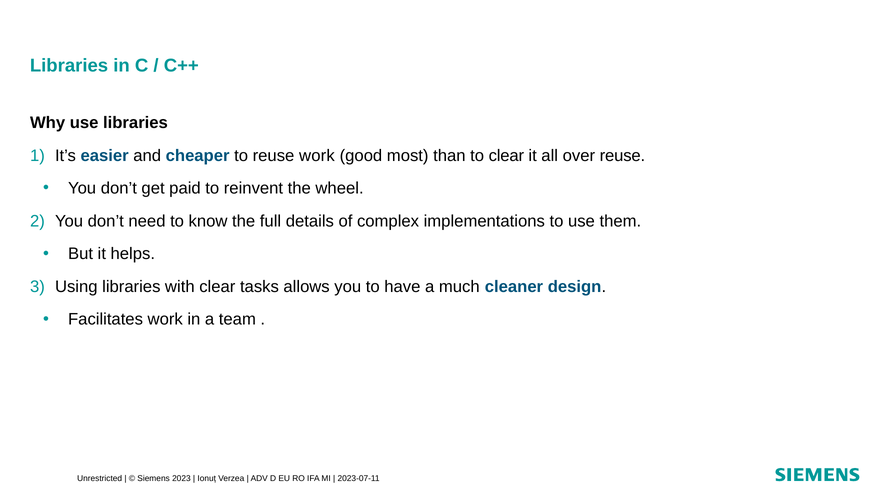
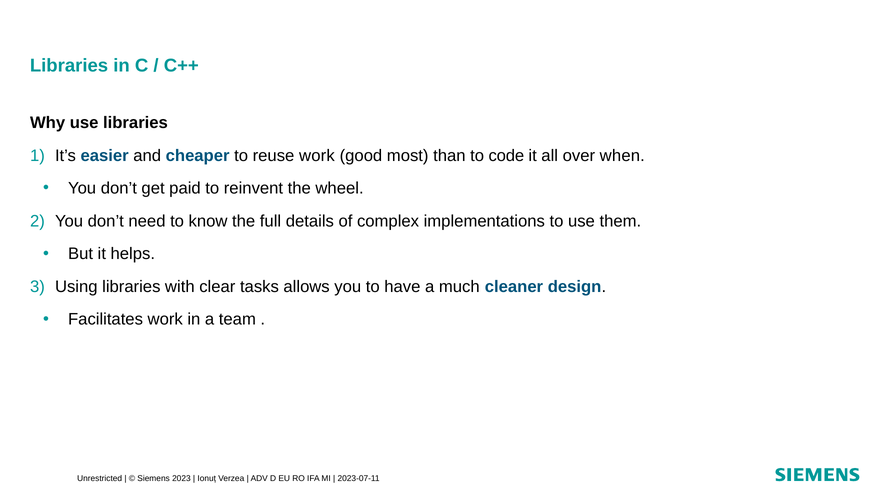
to clear: clear -> code (506, 156)
over reuse: reuse -> when (622, 156)
